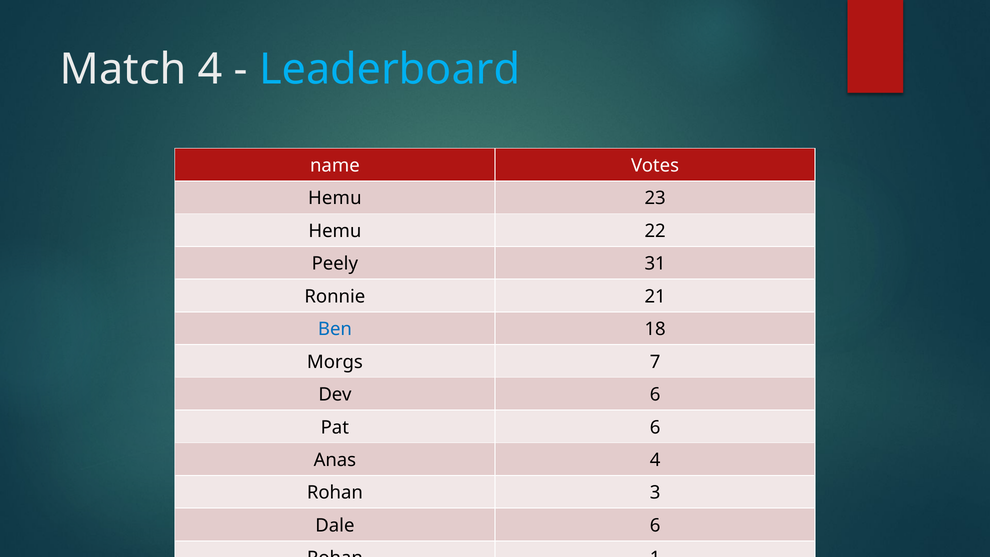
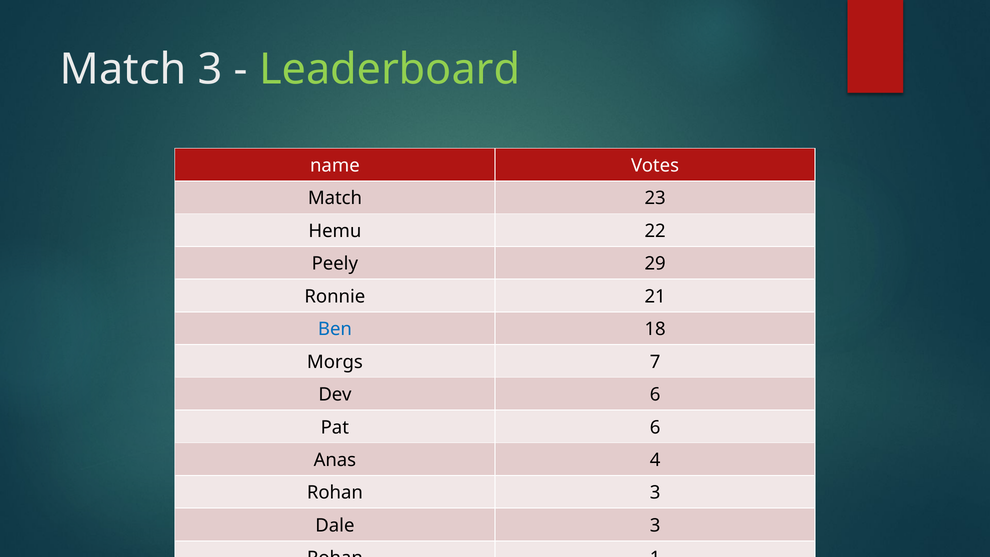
Match 4: 4 -> 3 (210, 70)
Leaderboard colour: light blue -> light green (390, 70)
Hemu: Hemu -> Match (335, 198)
31: 31 -> 29 (655, 264)
Dale 6: 6 -> 3 (655, 525)
